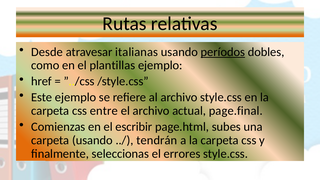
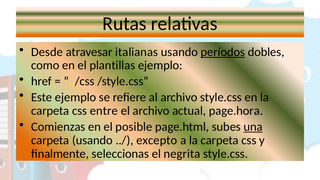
page.final: page.final -> page.hora (236, 111)
escribir: escribir -> posible (134, 127)
una underline: none -> present (253, 127)
tendrán: tendrán -> excepto (157, 140)
errores: errores -> negrita (182, 154)
